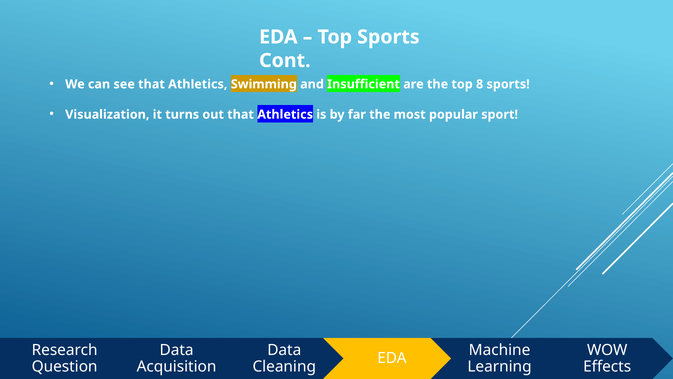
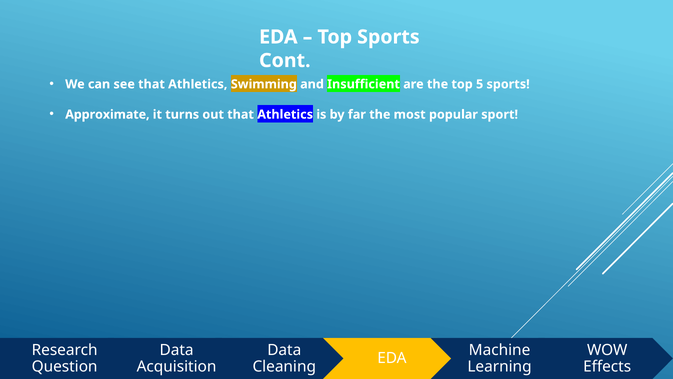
8: 8 -> 5 (480, 84)
Visualization: Visualization -> Approximate (107, 114)
